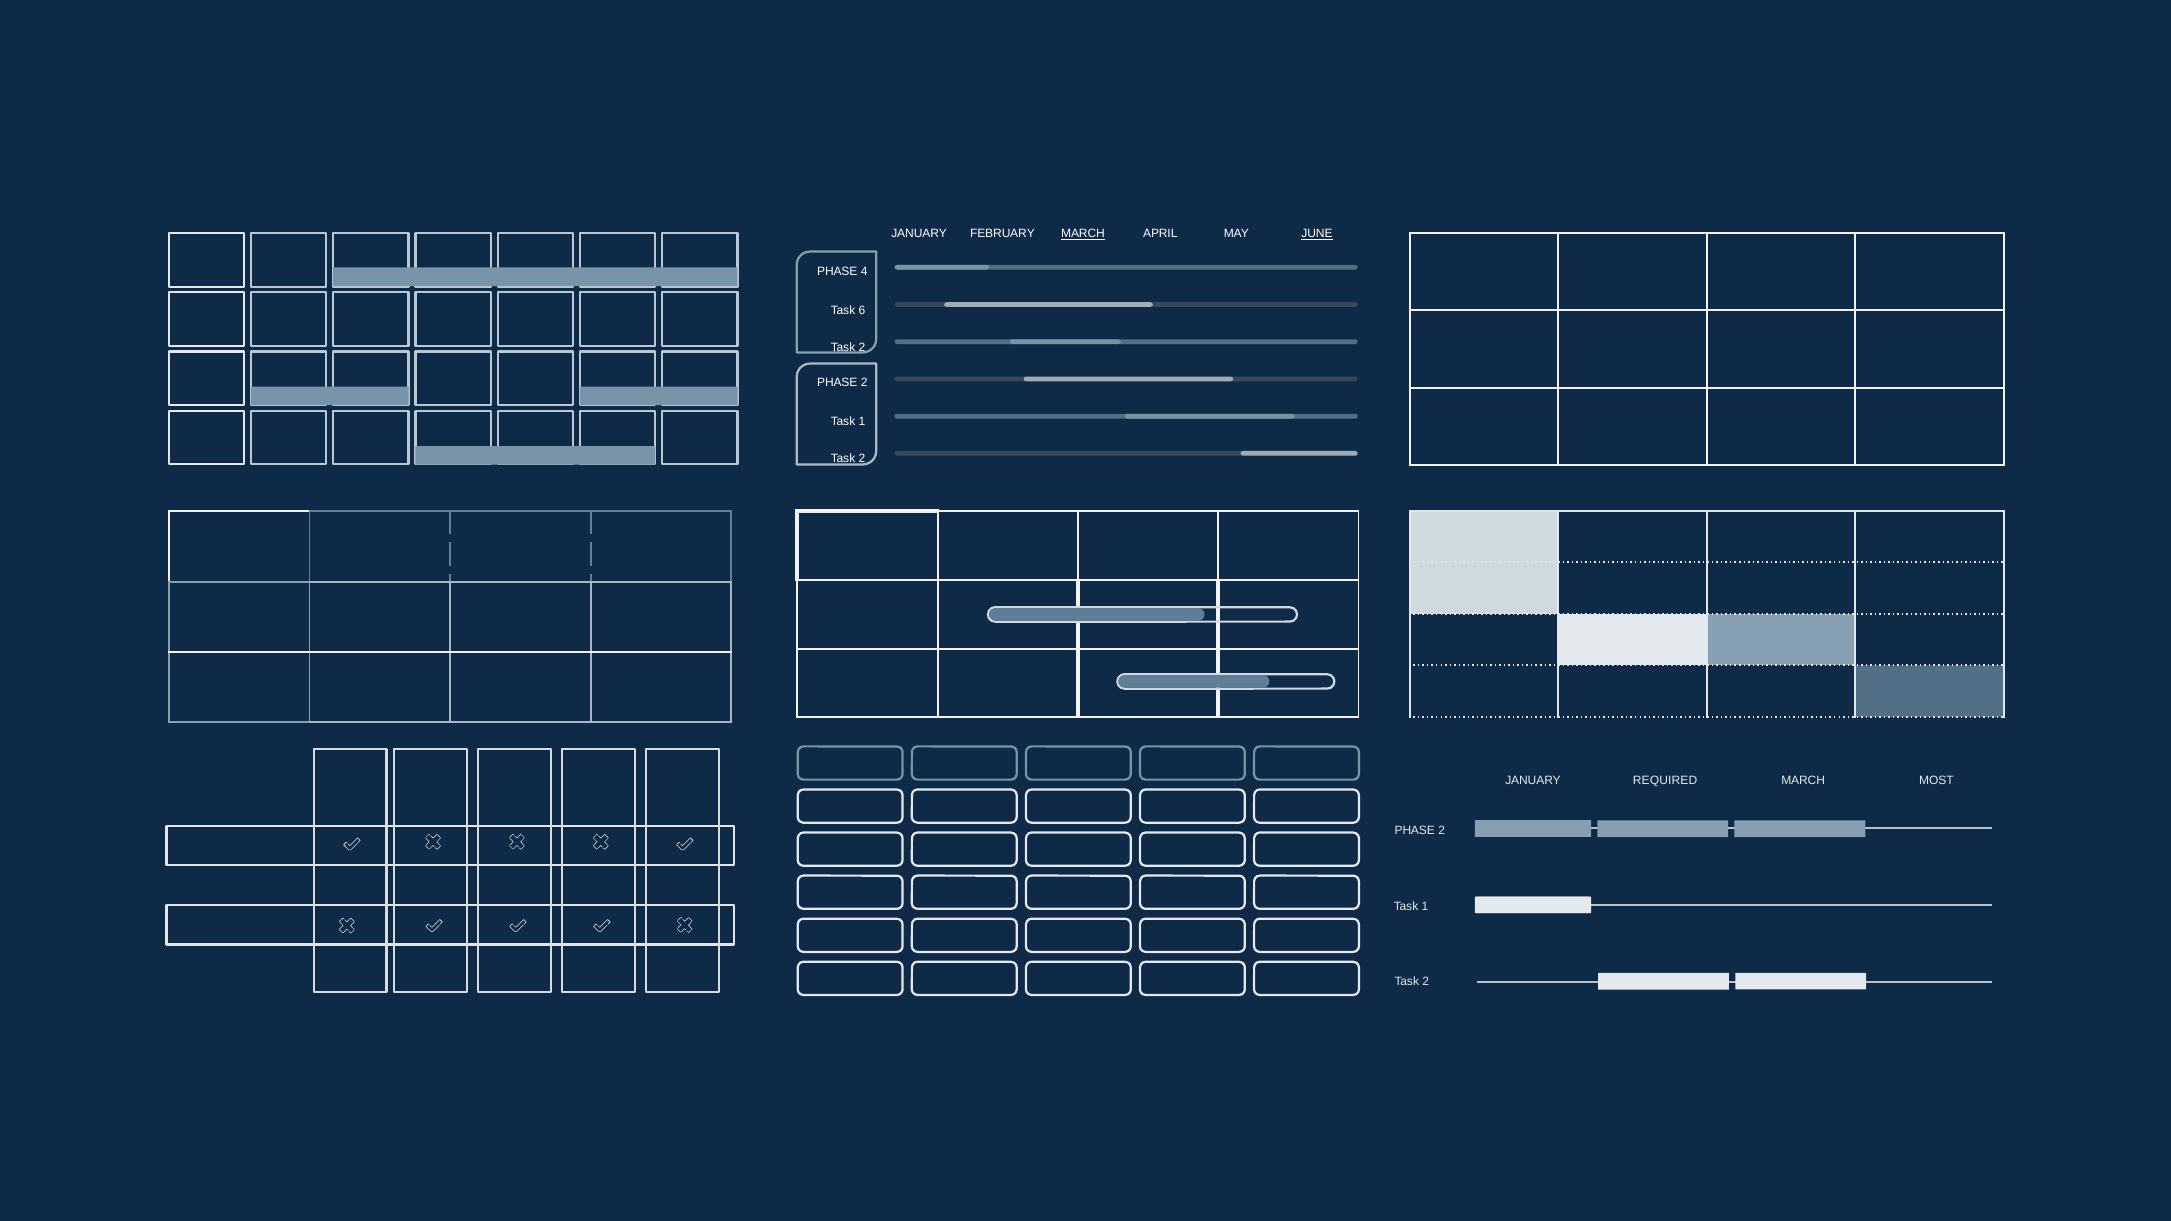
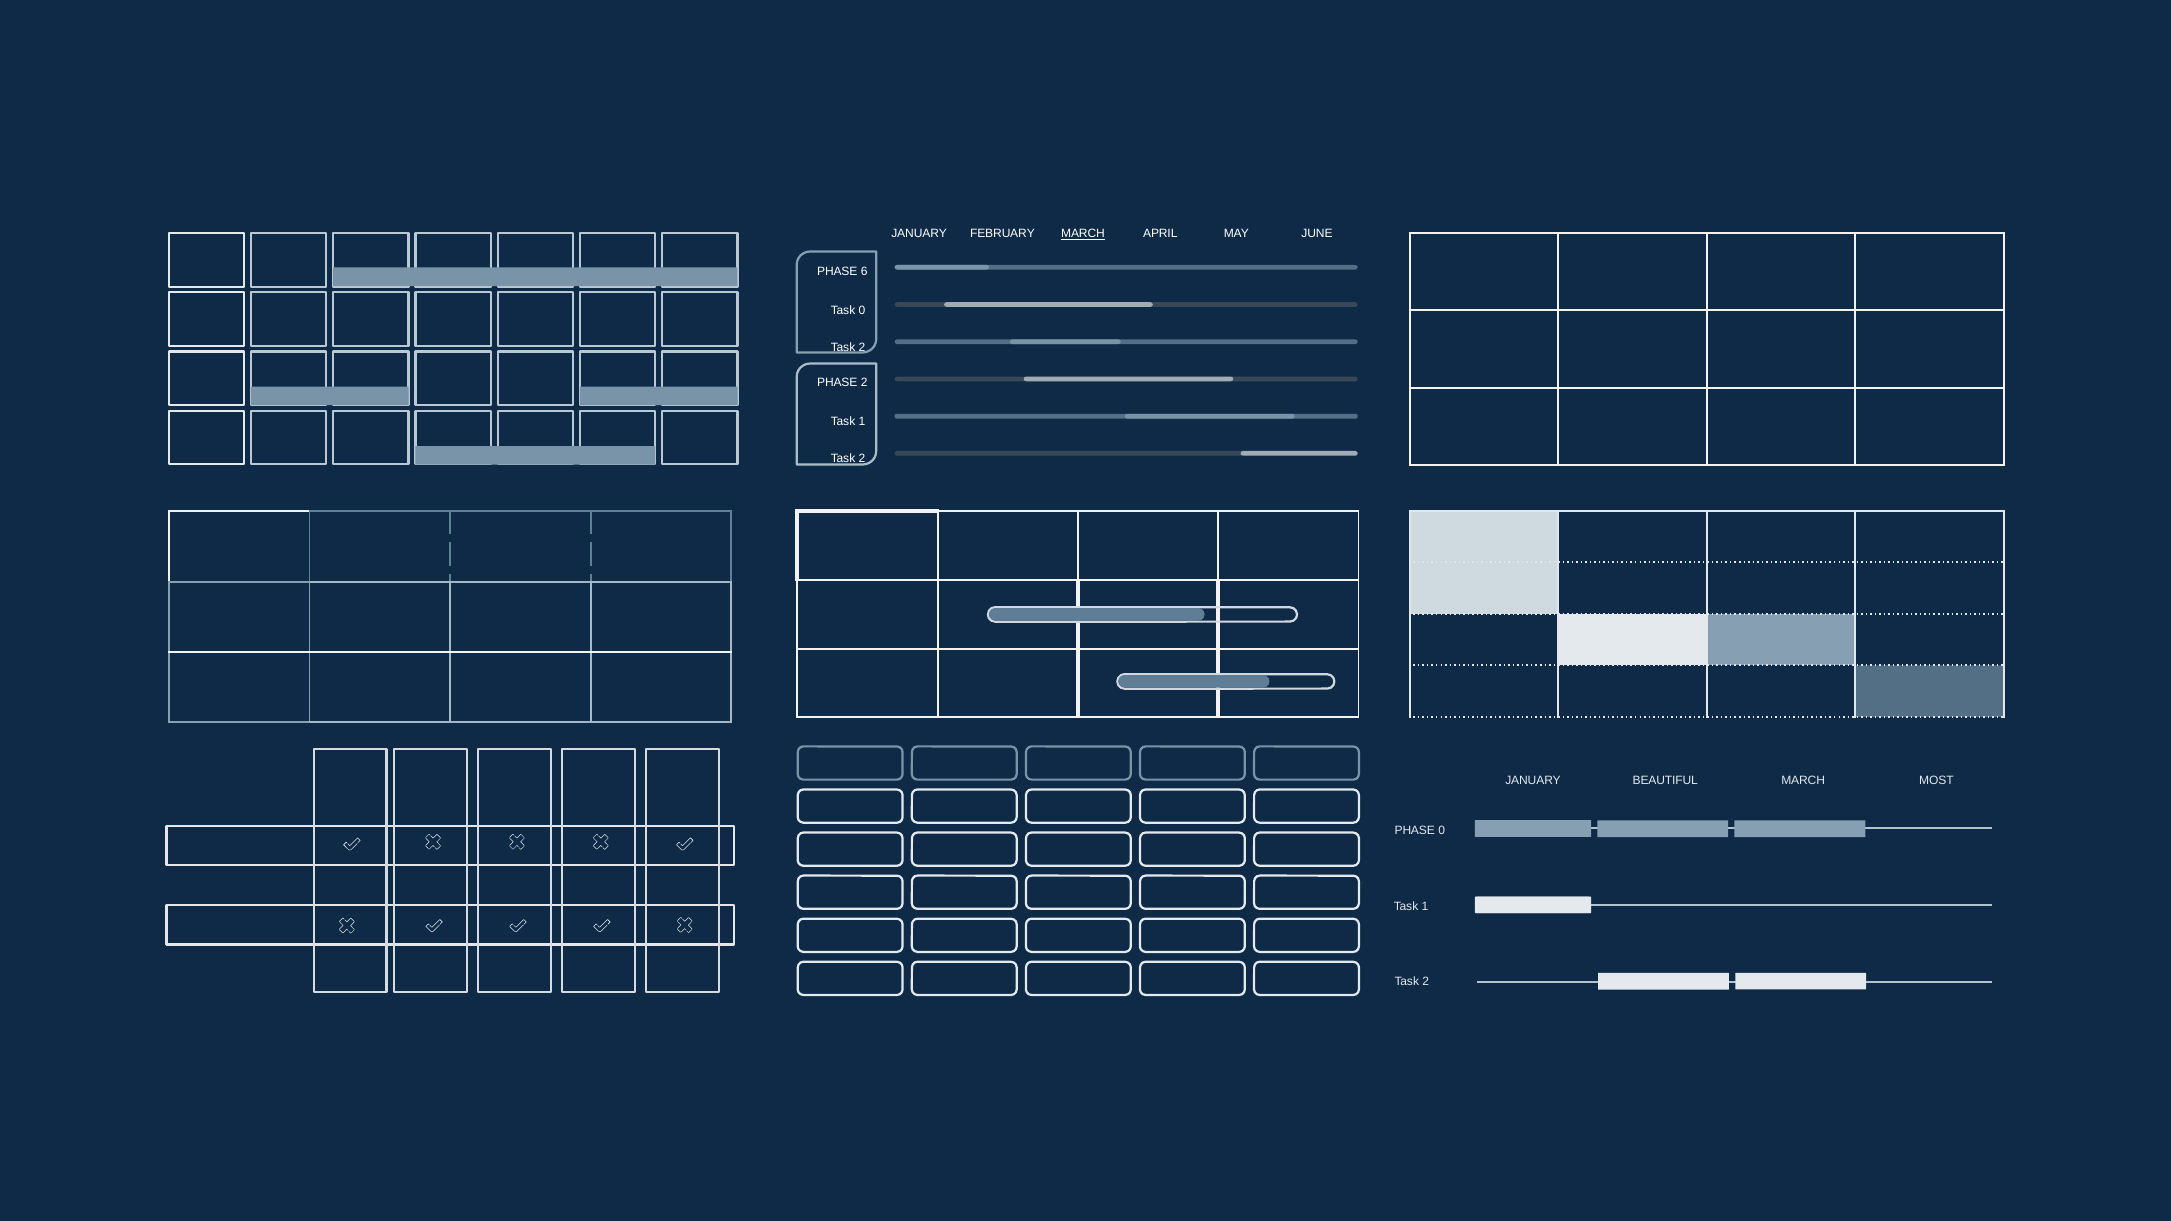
JUNE underline: present -> none (1317, 234)
4: 4 -> 6 (864, 272)
Task 6: 6 -> 0 (862, 310)
REQUIRED: REQUIRED -> BEAUTIFUL (1665, 781)
2: 2 -> 0 (1442, 831)
